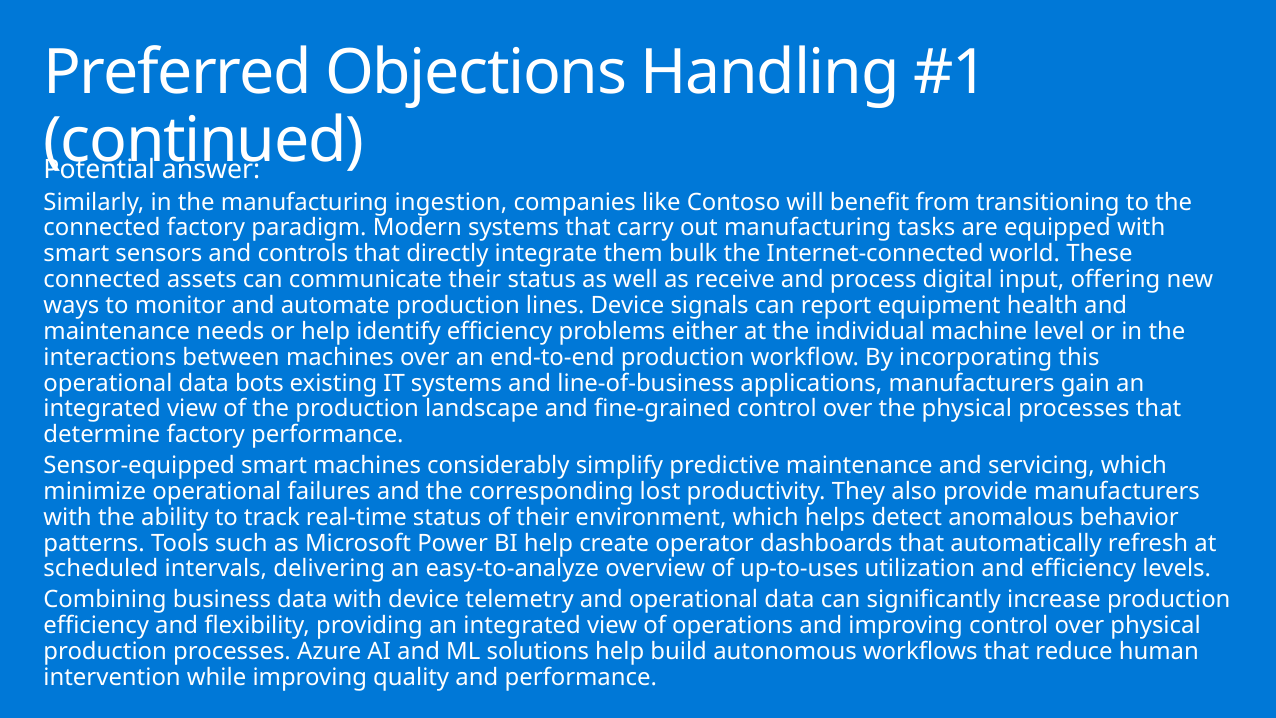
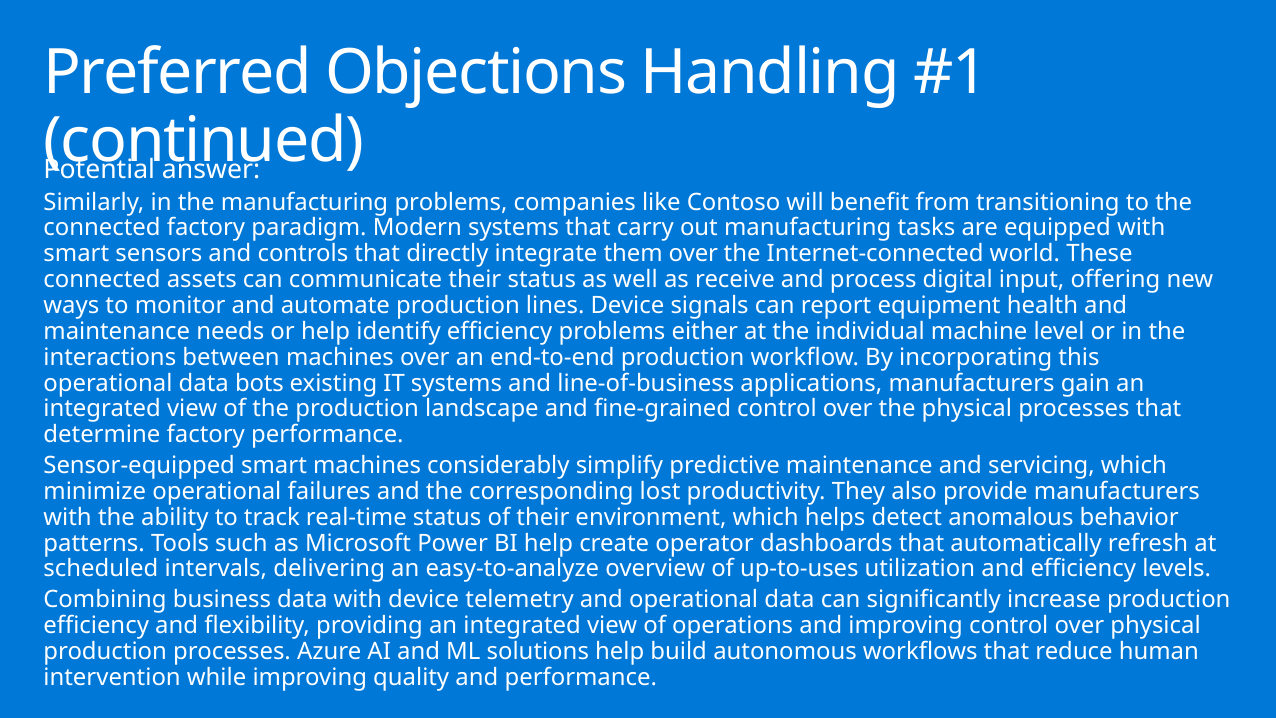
manufacturing ingestion: ingestion -> problems (451, 202)
them bulk: bulk -> over (693, 254)
